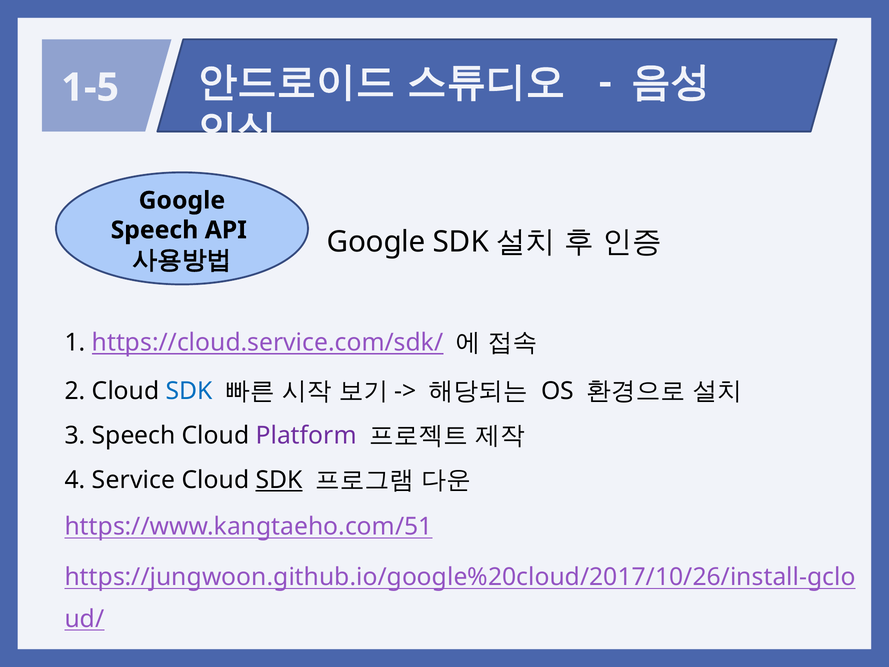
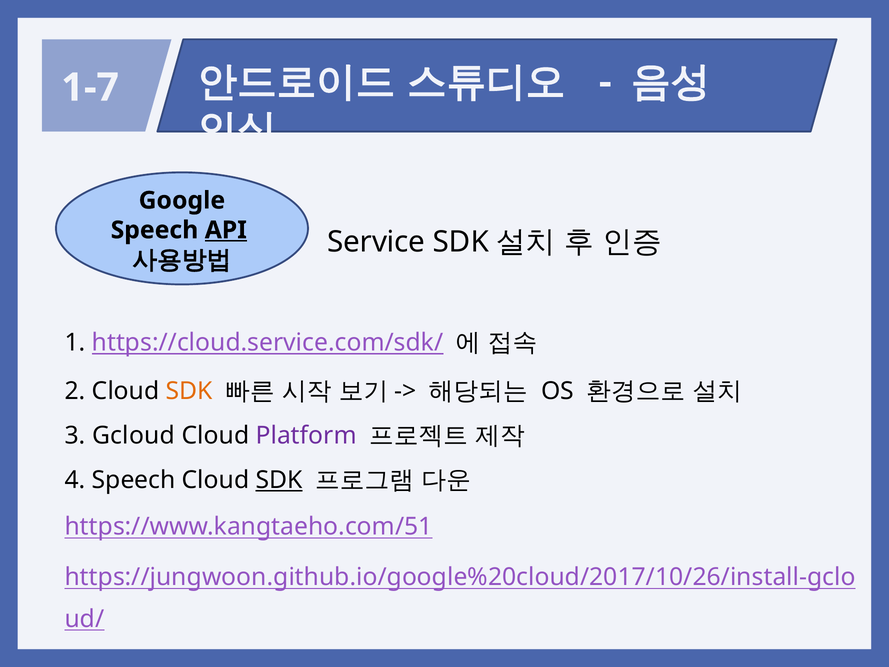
1-5: 1-5 -> 1-7 (90, 88)
API underline: none -> present (226, 230)
Google: Google -> Service (376, 242)
SDK colour: blue -> orange (189, 391)
3 Speech: Speech -> Gcloud (133, 435)
4 Service: Service -> Speech (134, 480)
